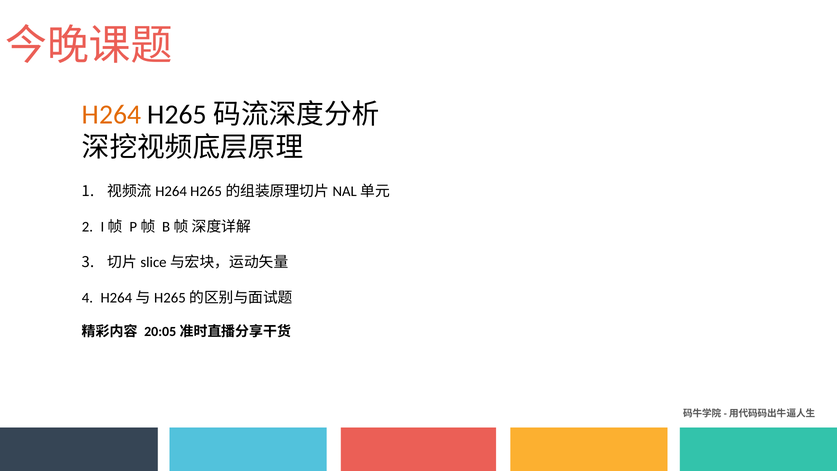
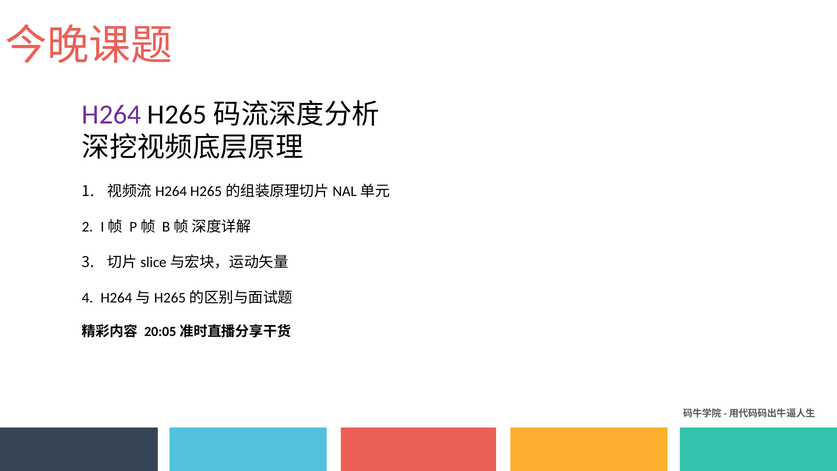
H264 colour: orange -> purple (111, 114)
